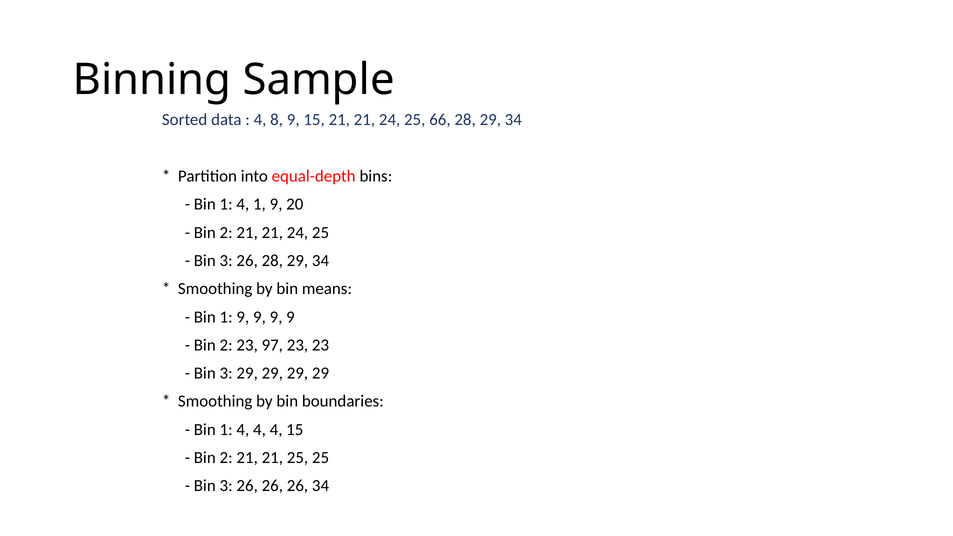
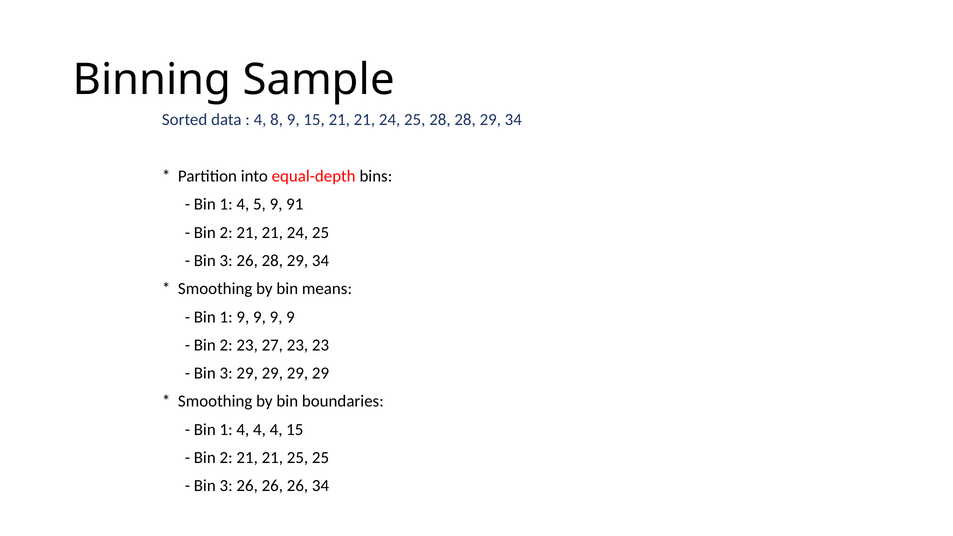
25 66: 66 -> 28 (440, 120)
4 1: 1 -> 5 (259, 204)
20: 20 -> 91 (295, 204)
97: 97 -> 27 (272, 345)
